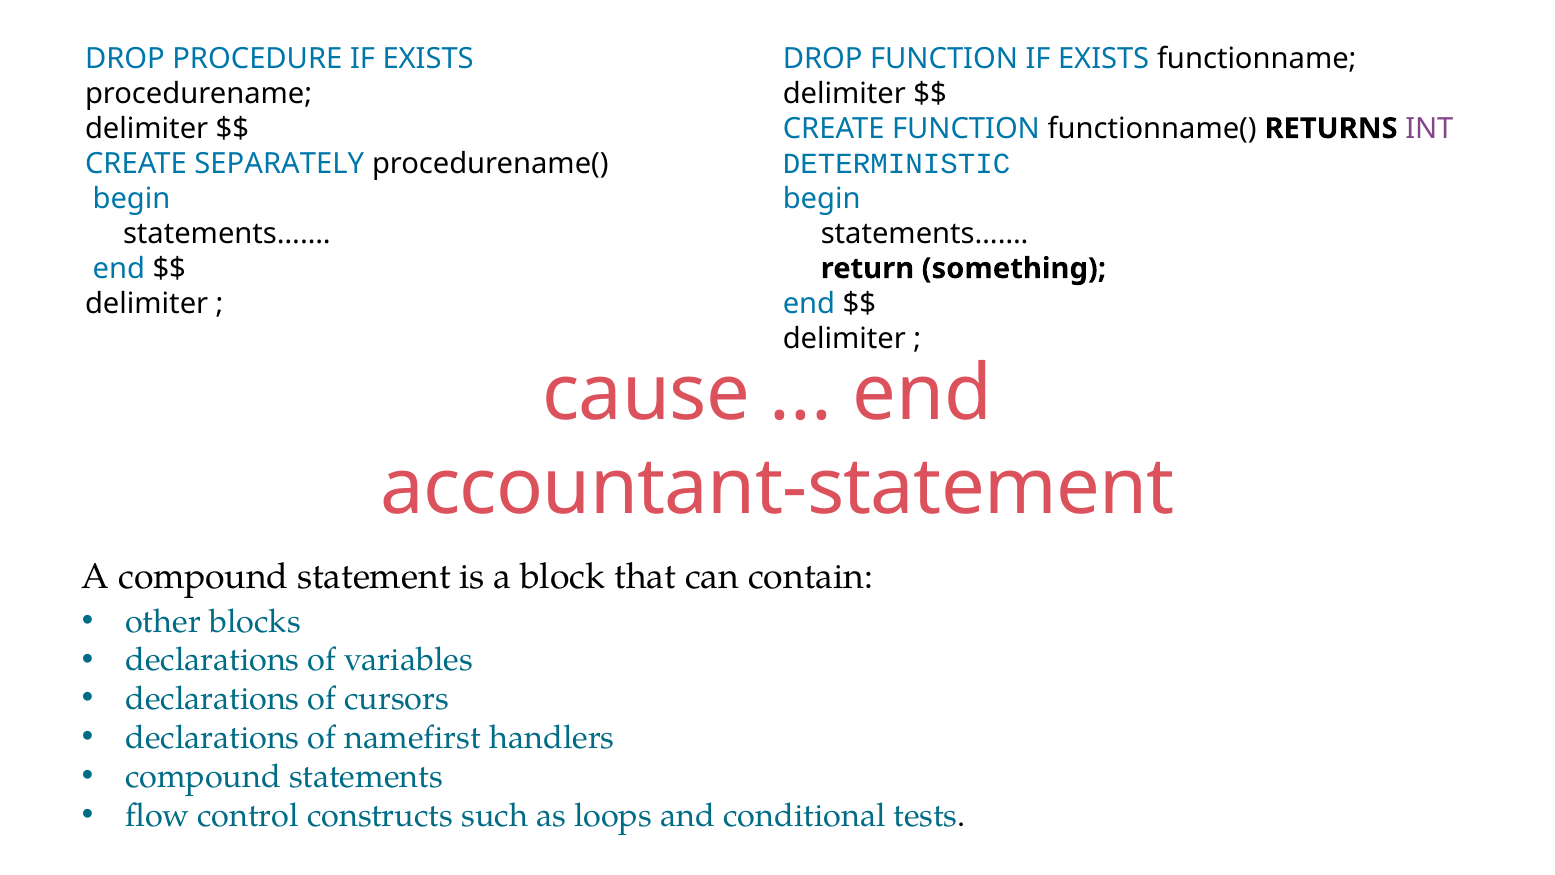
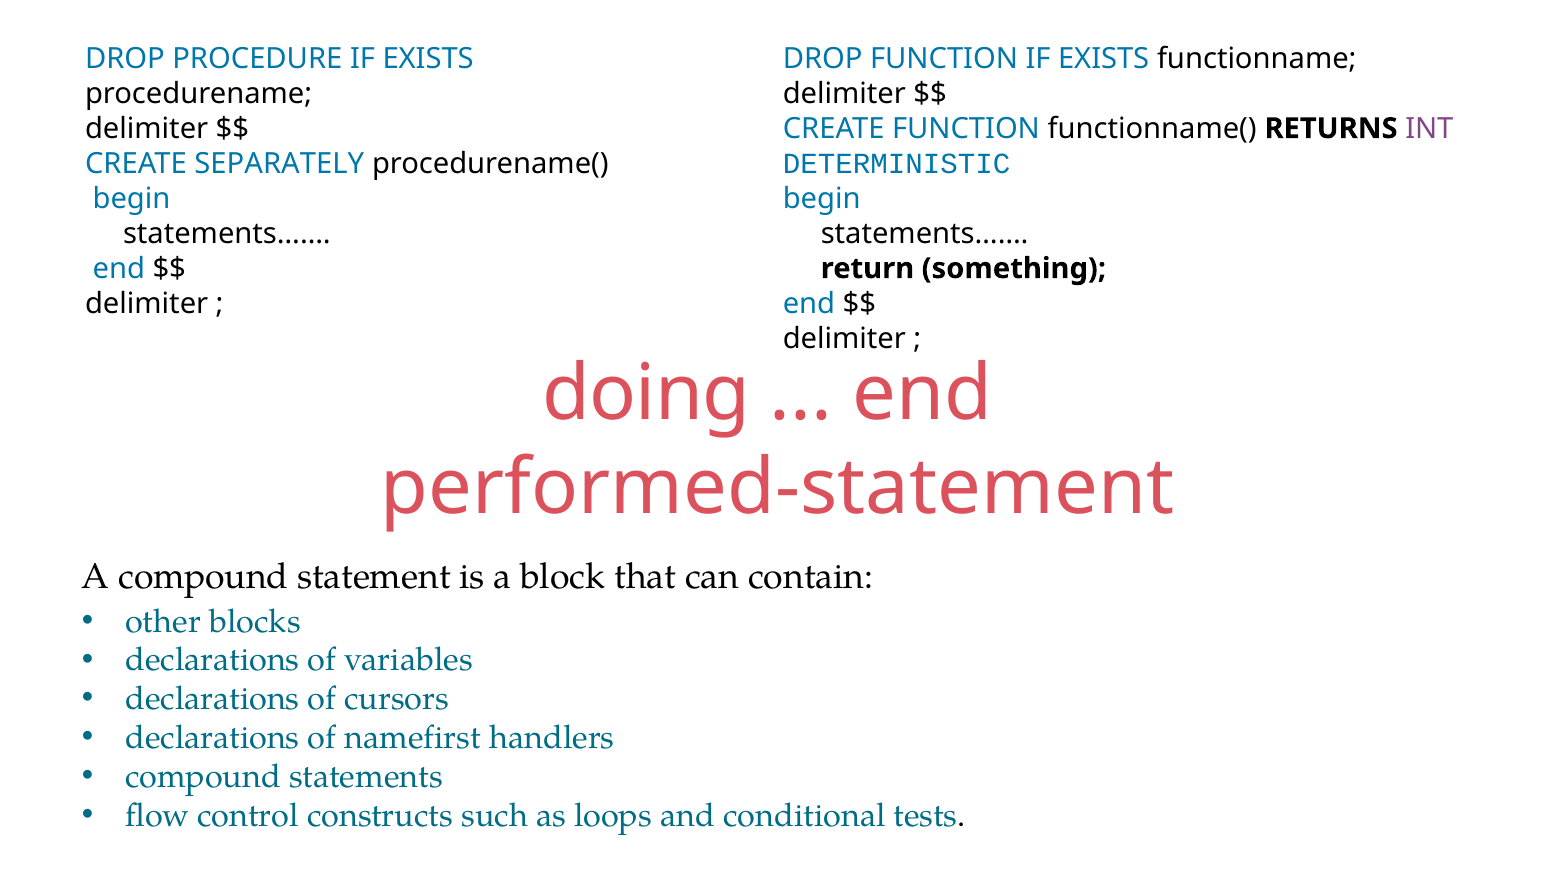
cause: cause -> doing (646, 394)
accountant-statement: accountant-statement -> performed-statement (777, 487)
